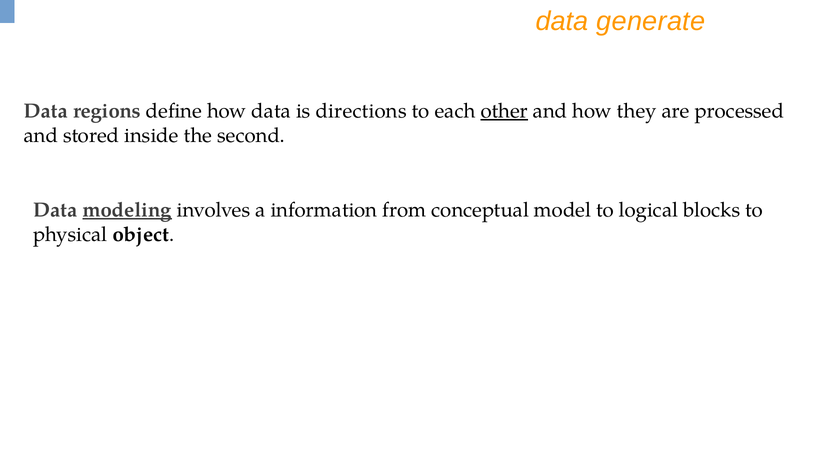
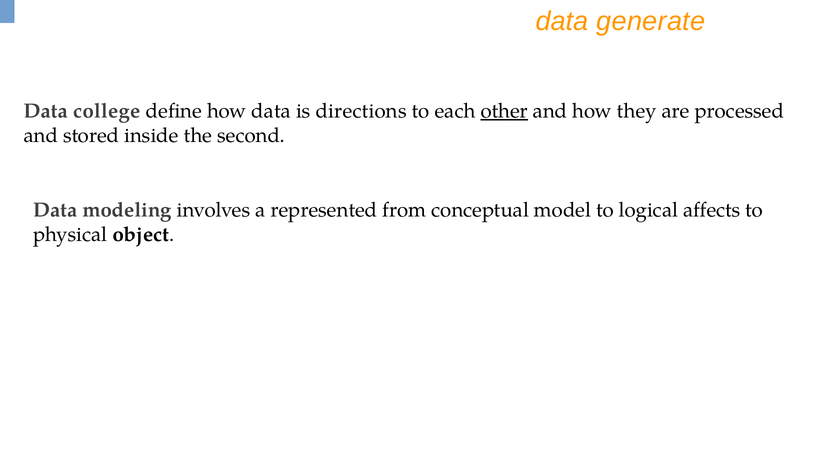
regions: regions -> college (107, 111)
modeling underline: present -> none (127, 210)
information: information -> represented (324, 210)
blocks: blocks -> affects (712, 210)
